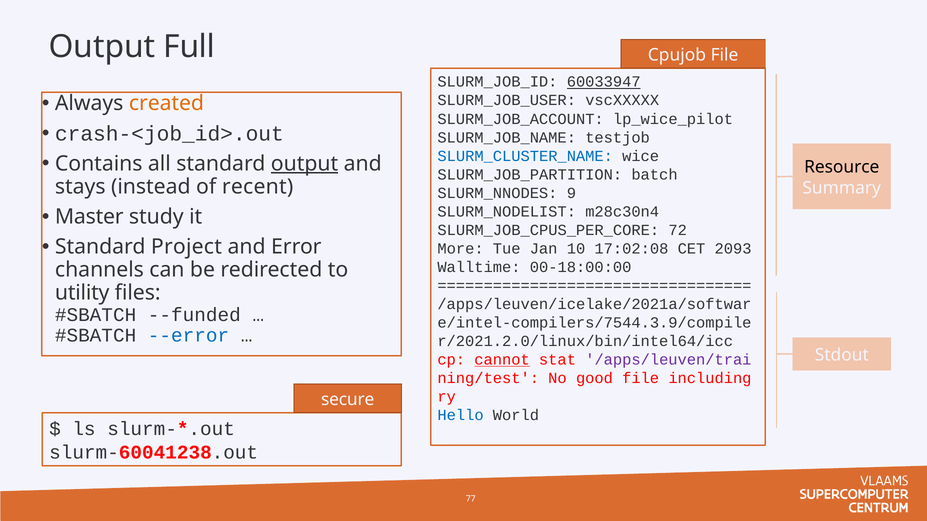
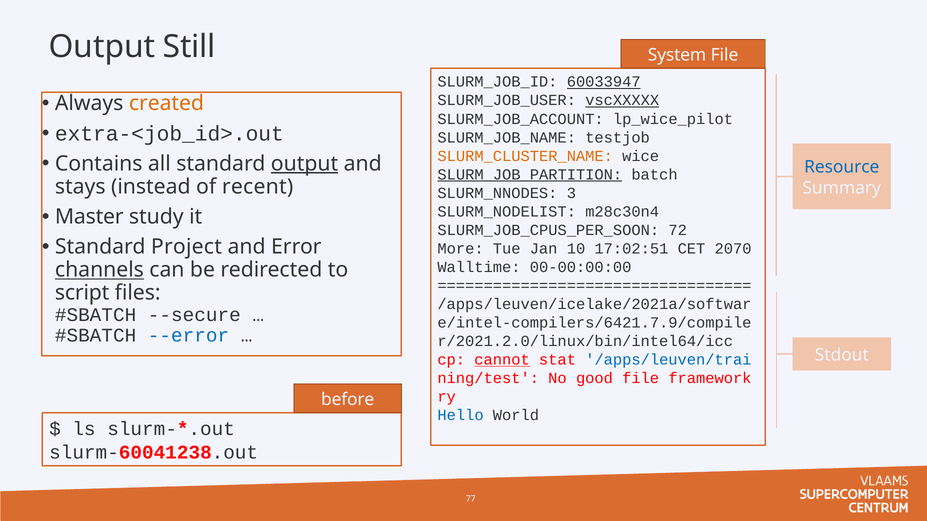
Full: Full -> Still (189, 47)
Cpujob: Cpujob -> System (677, 55)
vscXXXXX underline: none -> present (622, 100)
crash-<job_id>.out: crash-<job_id>.out -> extra-<job_id>.out (169, 134)
SLURM_CLUSTER_NAME colour: blue -> orange (525, 156)
Resource colour: black -> blue (842, 167)
SLURM_JOB_PARTITION underline: none -> present (530, 175)
9: 9 -> 3 (571, 193)
SLURM_JOB_CPUS_PER_CORE: SLURM_JOB_CPUS_PER_CORE -> SLURM_JOB_CPUS_PER_SOON (548, 230)
17:02:08: 17:02:08 -> 17:02:51 (631, 249)
2093: 2093 -> 2070 (733, 249)
00-18:00:00: 00-18:00:00 -> 00-00:00:00 (581, 267)
channels underline: none -> present (99, 270)
utility: utility -> script (82, 293)
--funded: --funded -> --secure (194, 315)
e/intel-compilers/7544.3.9/compile: e/intel-compilers/7544.3.9/compile -> e/intel-compilers/6421.7.9/compile (594, 323)
/apps/leuven/trai colour: purple -> blue (668, 360)
including: including -> framework (710, 378)
secure: secure -> before (348, 400)
